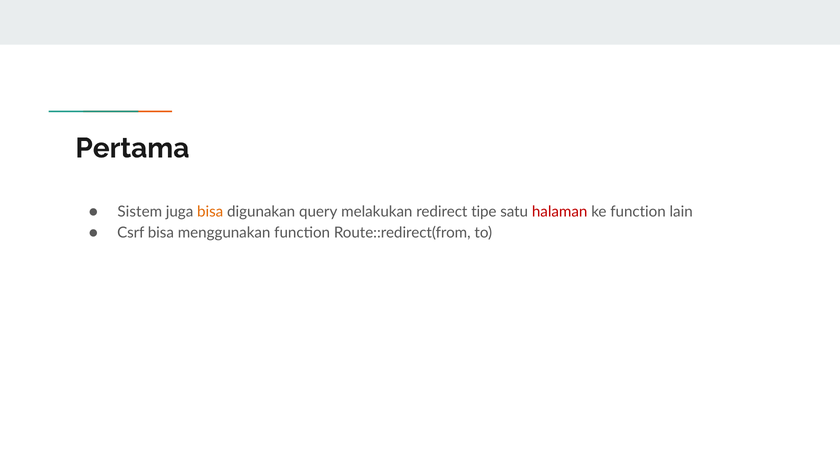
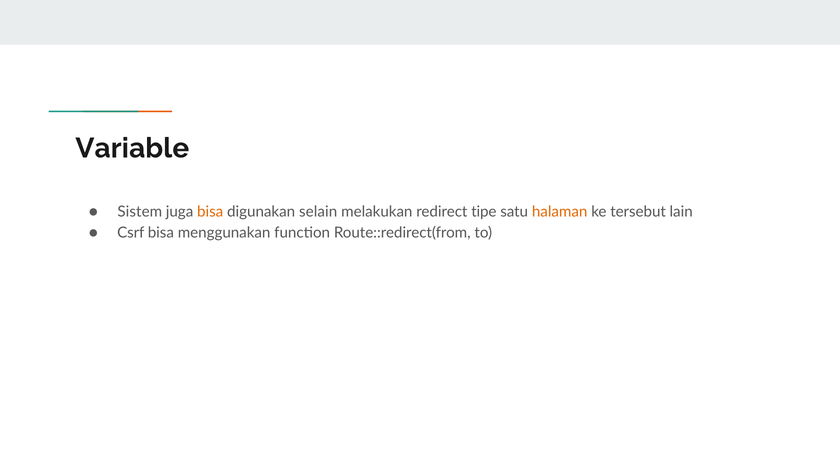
Pertama: Pertama -> Variable (132, 148)
query: query -> selain (318, 212)
halaman colour: red -> orange (560, 212)
ke function: function -> tersebut (638, 212)
